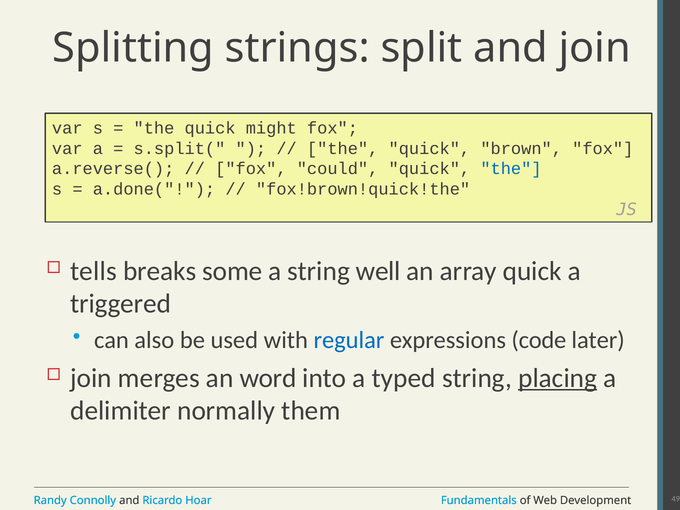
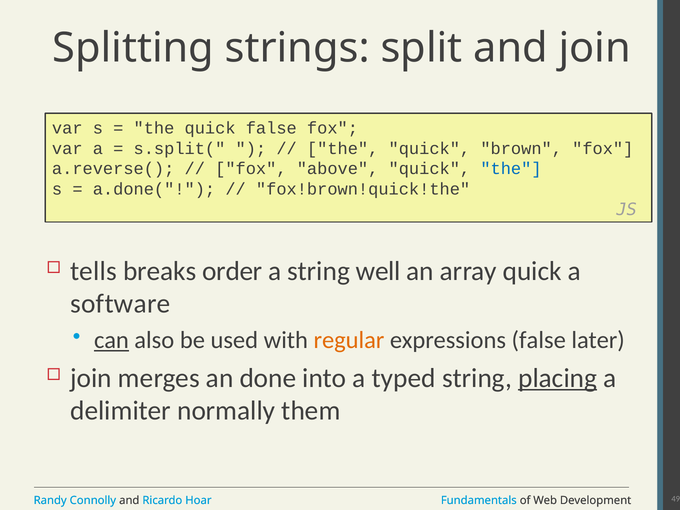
quick might: might -> false (271, 128)
could: could -> above (338, 169)
some: some -> order (232, 271)
triggered: triggered -> software (120, 304)
can underline: none -> present (111, 340)
regular colour: blue -> orange (349, 340)
expressions code: code -> false (539, 340)
word: word -> done (268, 378)
